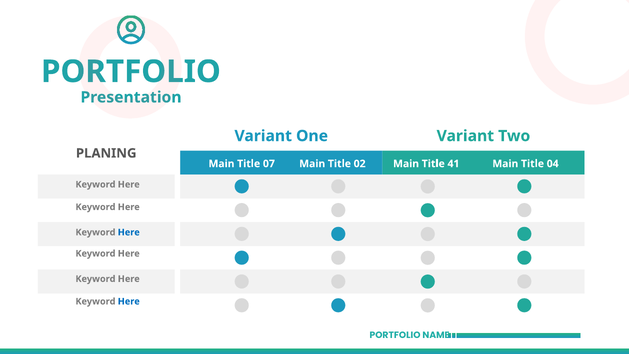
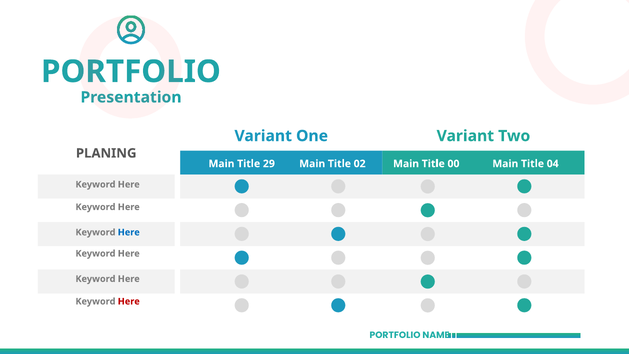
07: 07 -> 29 (269, 164)
41: 41 -> 00 (453, 164)
Here colour: blue -> red (129, 301)
